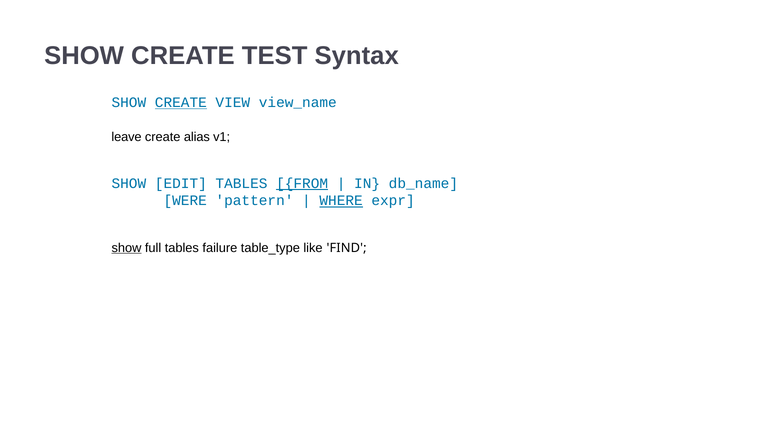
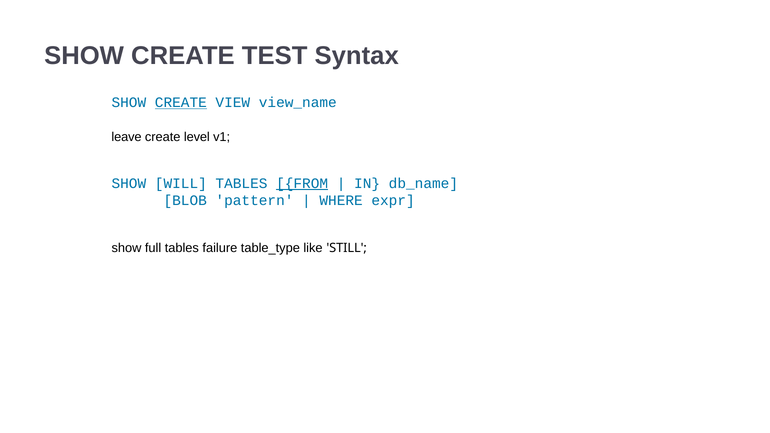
alias: alias -> level (197, 137)
EDIT: EDIT -> WILL (181, 183)
WERE: WERE -> BLOB (185, 201)
WHERE underline: present -> none (341, 201)
show underline: present -> none (126, 248)
FIND: FIND -> STILL (347, 248)
